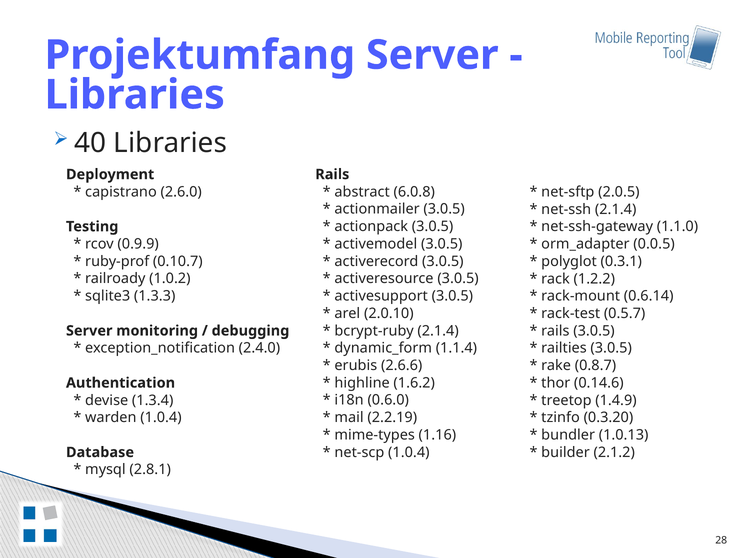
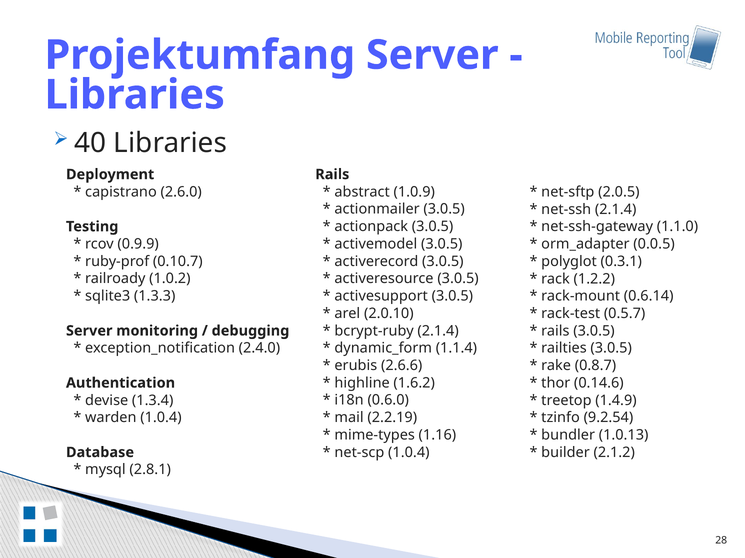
6.0.8: 6.0.8 -> 1.0.9 (414, 192)
0.3.20: 0.3.20 -> 9.2.54 (608, 418)
